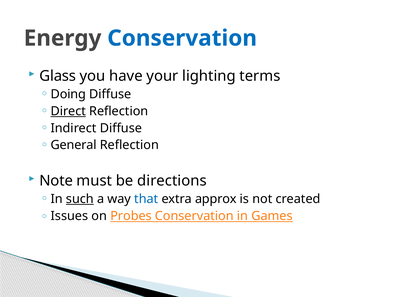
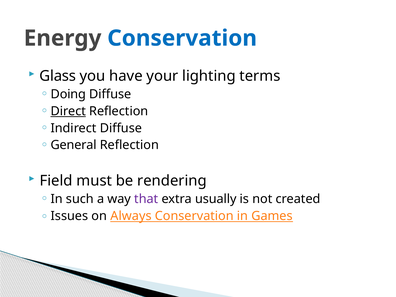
Note: Note -> Field (56, 181)
directions: directions -> rendering (172, 181)
such underline: present -> none (80, 199)
that colour: blue -> purple (146, 199)
approx: approx -> usually (216, 199)
Probes: Probes -> Always (131, 216)
